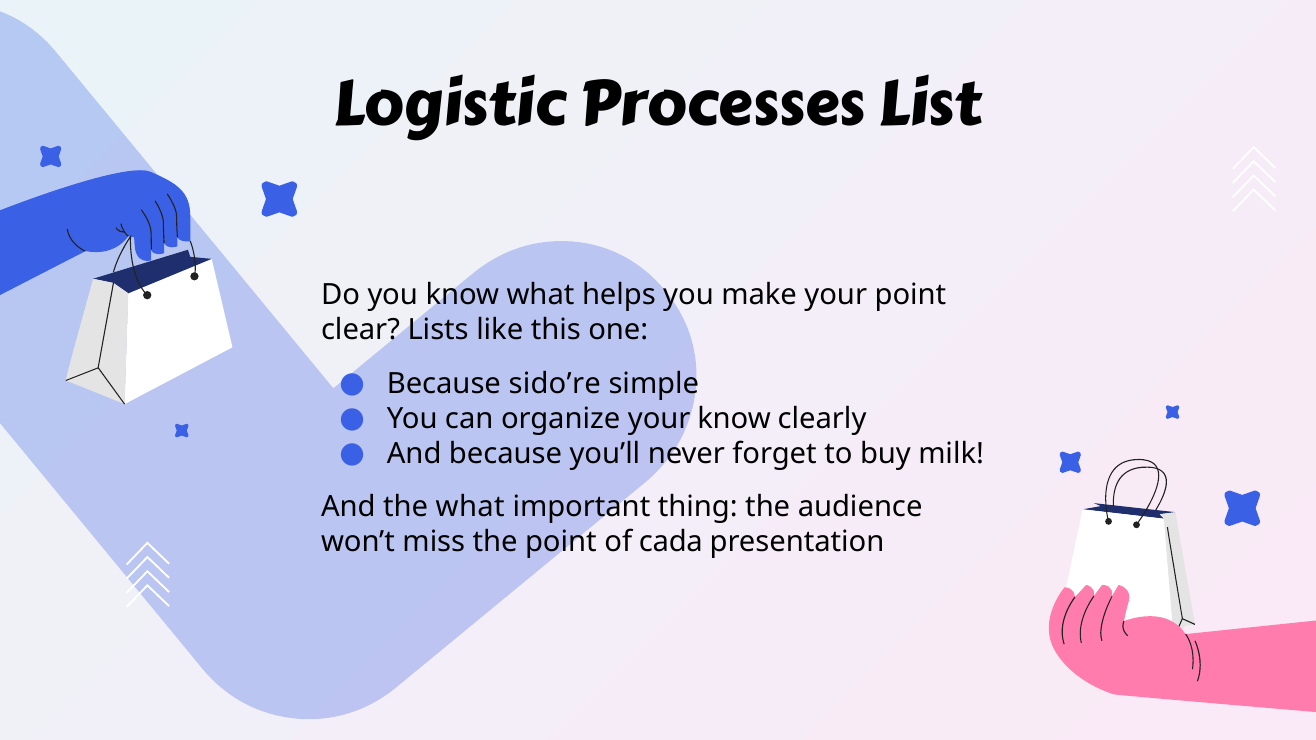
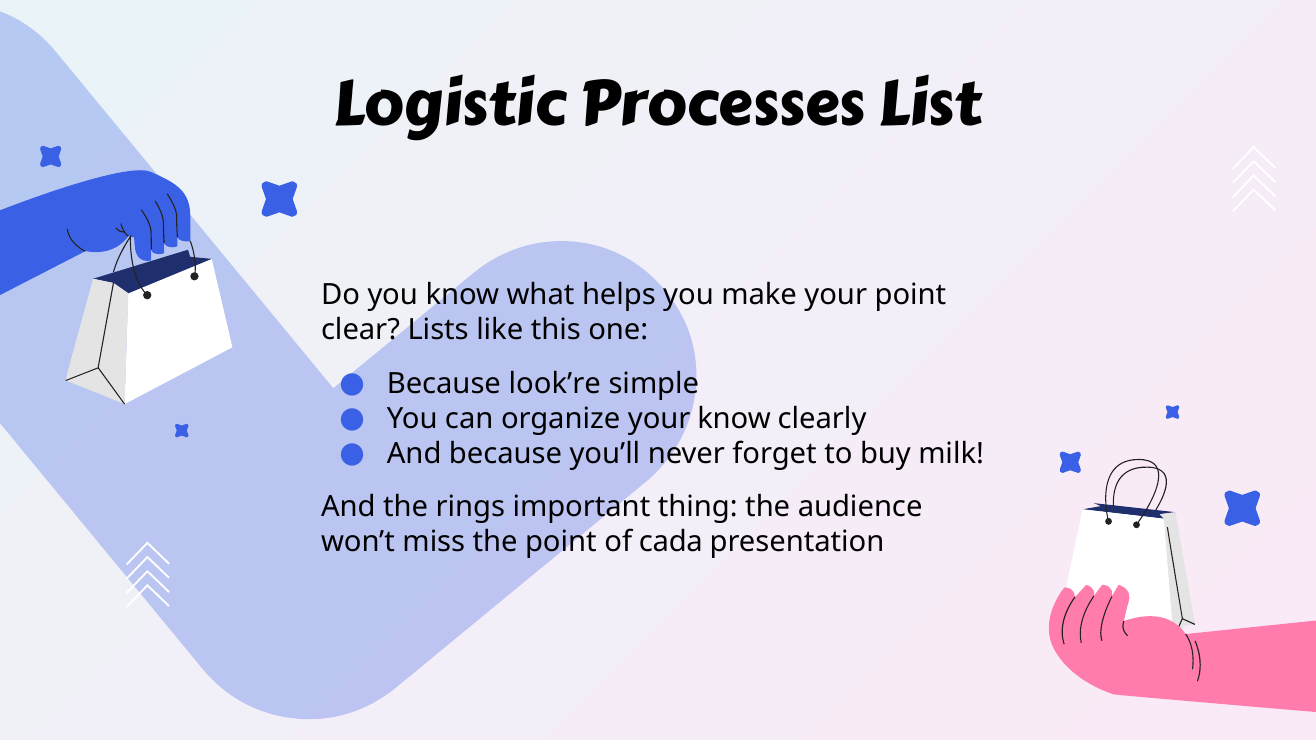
sido’re: sido’re -> look’re (555, 384)
the what: what -> rings (470, 507)
